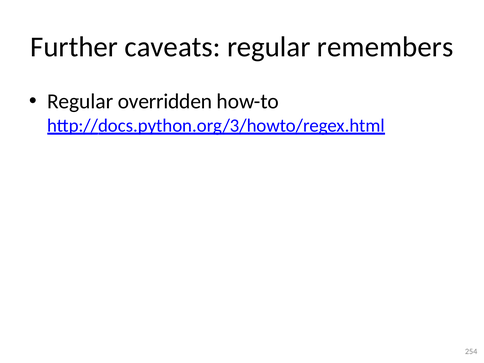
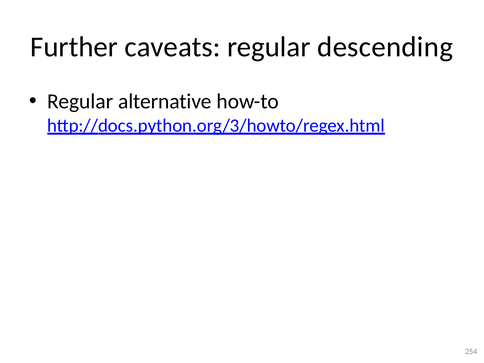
remembers: remembers -> descending (385, 47)
overridden: overridden -> alternative (165, 102)
